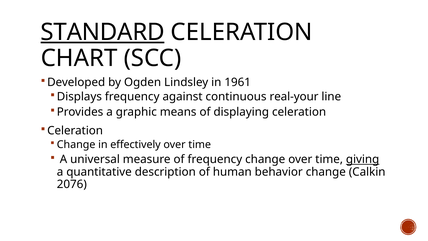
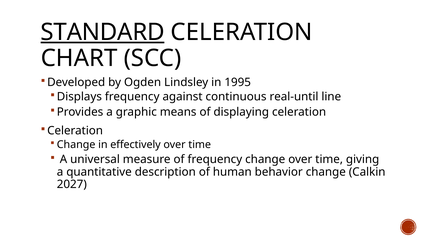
1961: 1961 -> 1995 (238, 82)
real-your: real-your -> real-until (294, 97)
giving underline: present -> none (363, 159)
2076: 2076 -> 2027 (72, 184)
